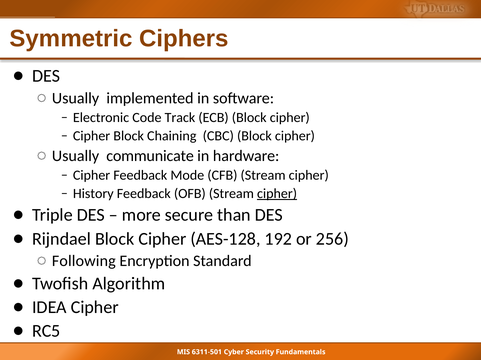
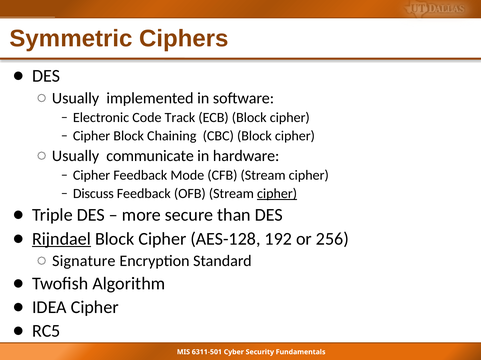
History: History -> Discuss (93, 194)
Rijndael underline: none -> present (61, 239)
Following: Following -> Signature (84, 261)
